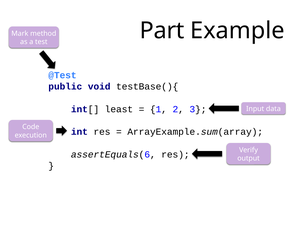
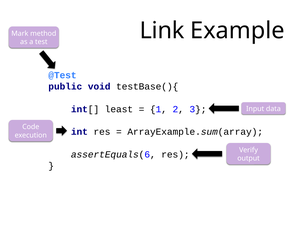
Part: Part -> Link (162, 31)
